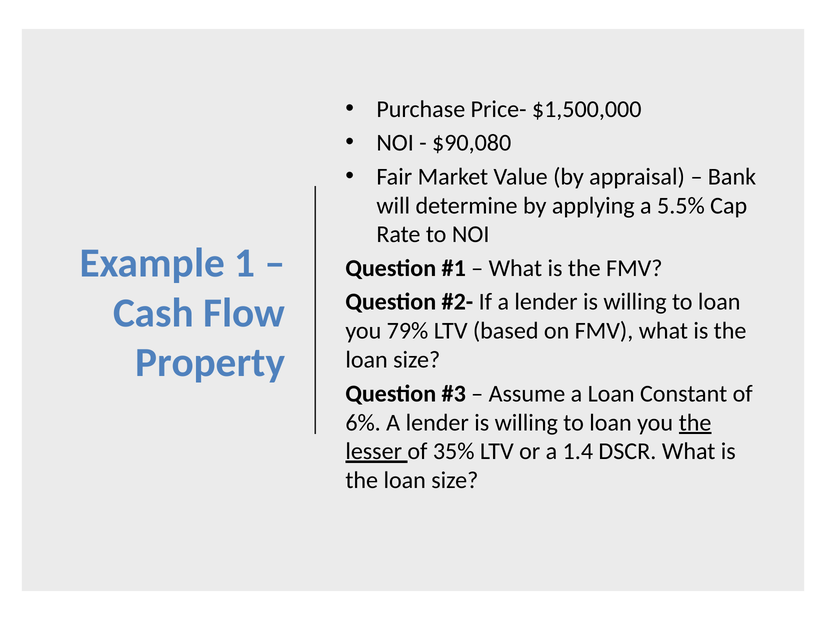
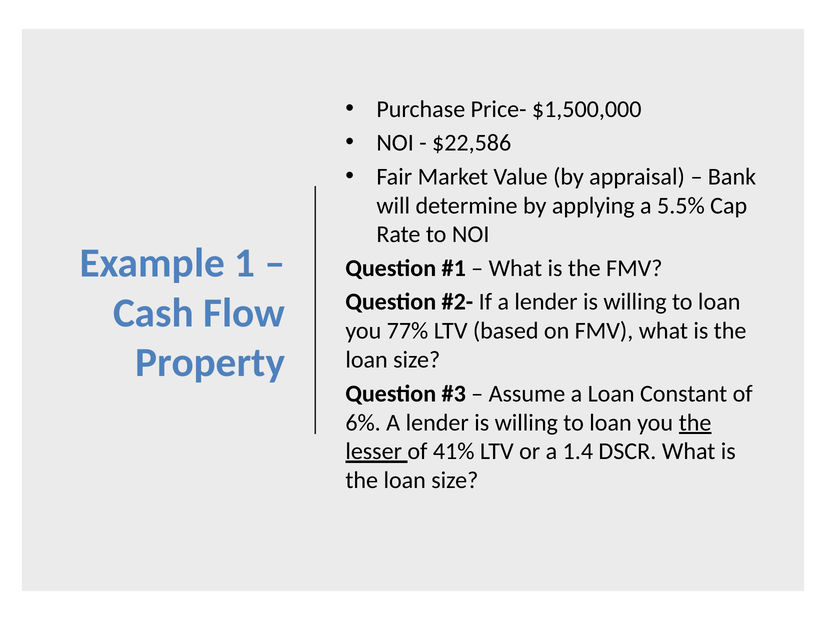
$90,080: $90,080 -> $22,586 (472, 143)
79%: 79% -> 77% (407, 331)
35%: 35% -> 41% (454, 451)
